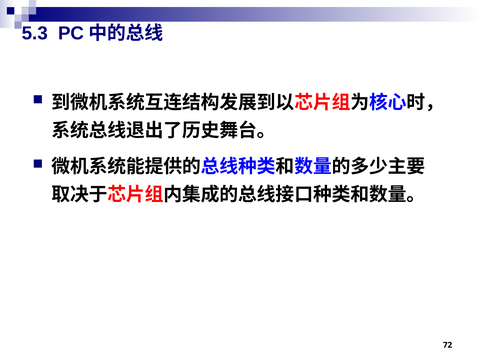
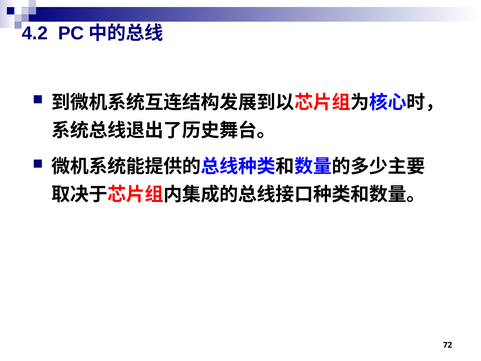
5.3: 5.3 -> 4.2 (35, 33)
